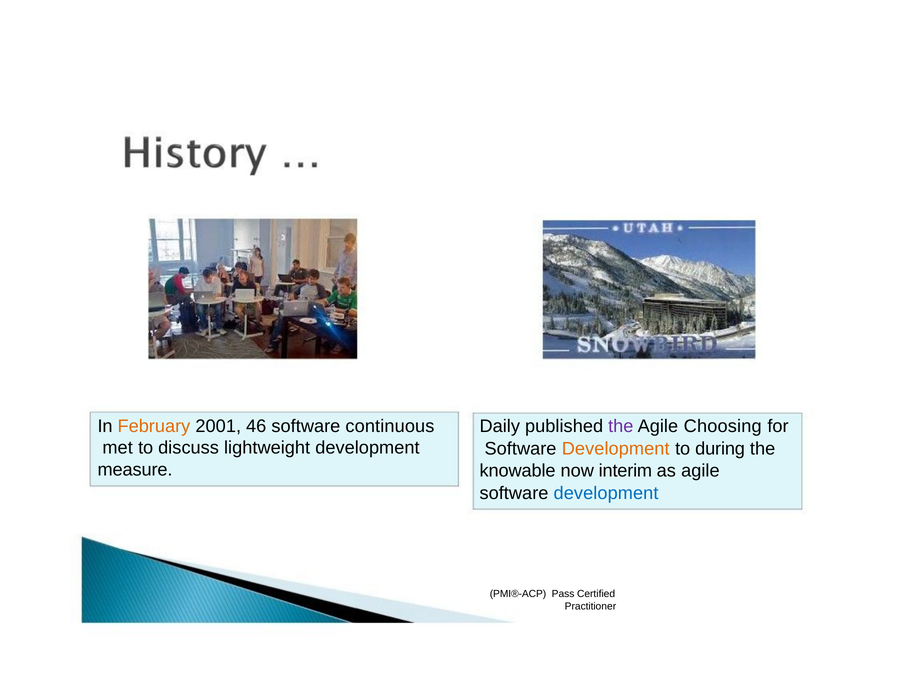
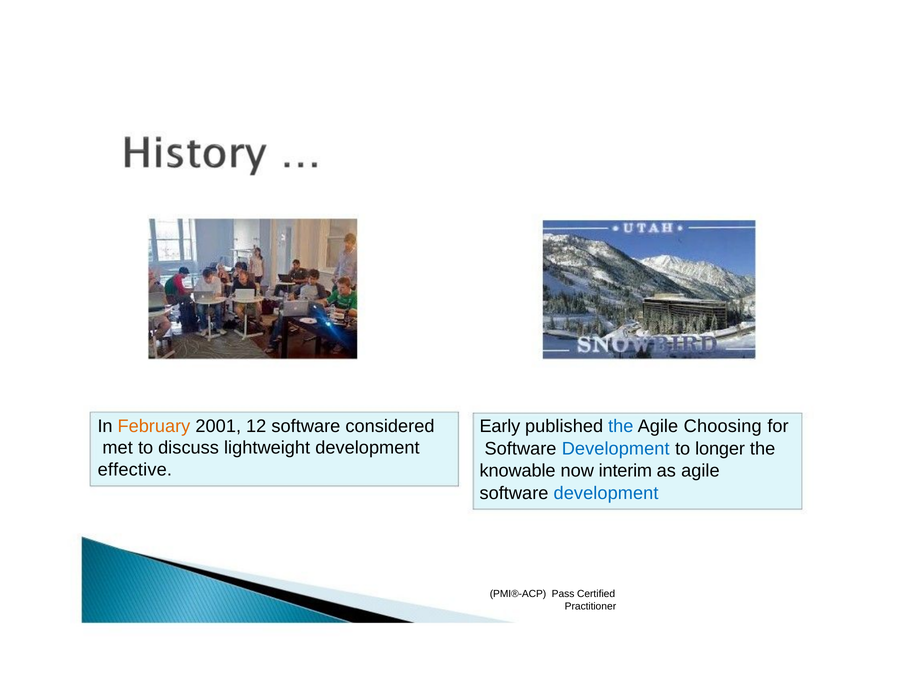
46: 46 -> 12 (256, 427)
continuous: continuous -> considered (390, 427)
Daily: Daily -> Early (500, 427)
the colour: purple -> blue (621, 427)
Development colour: orange -> blue (616, 449)
during: during -> longer (720, 449)
measure: measure -> effective (135, 470)
